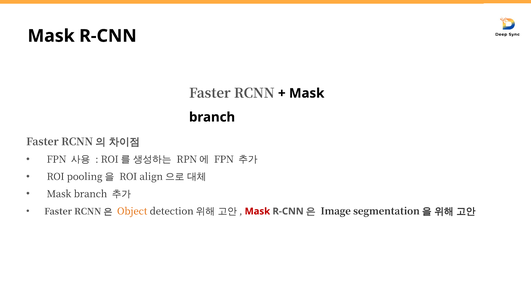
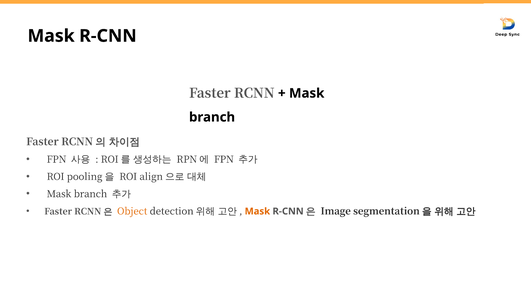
Mask colour: red -> orange (257, 211)
